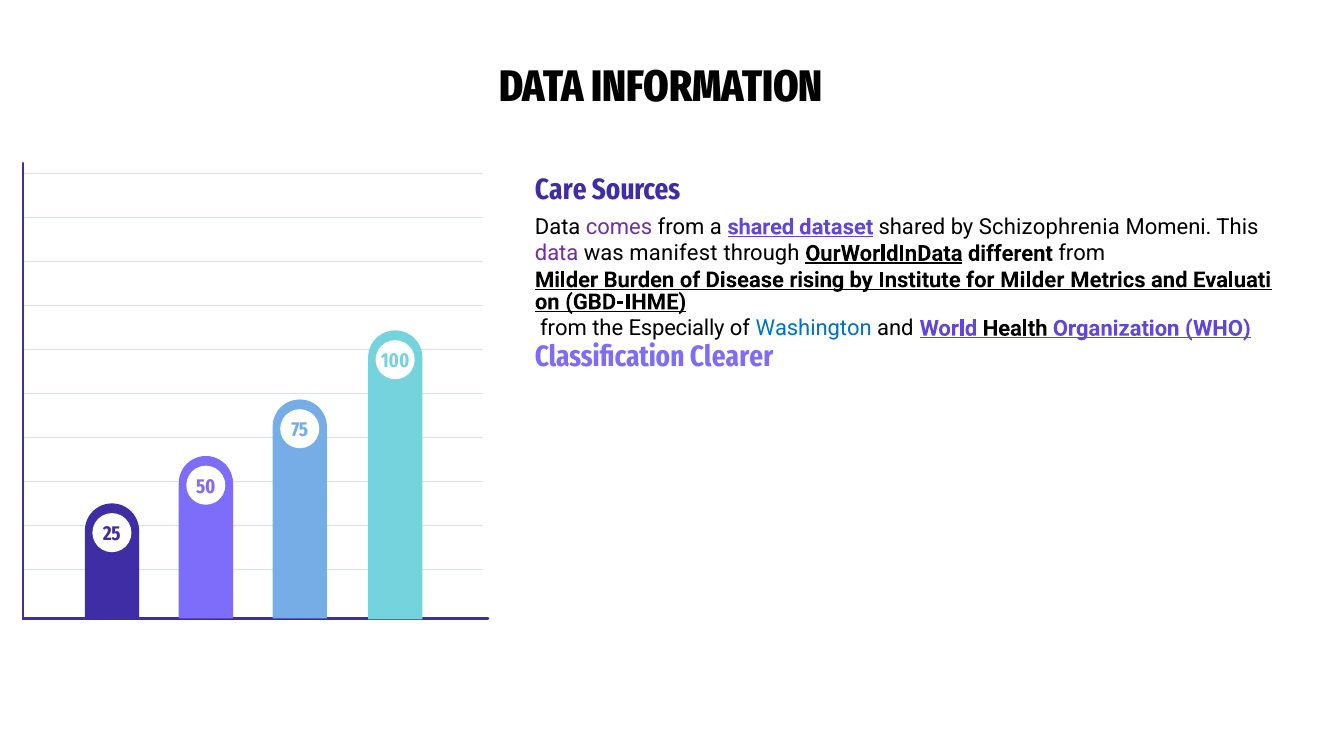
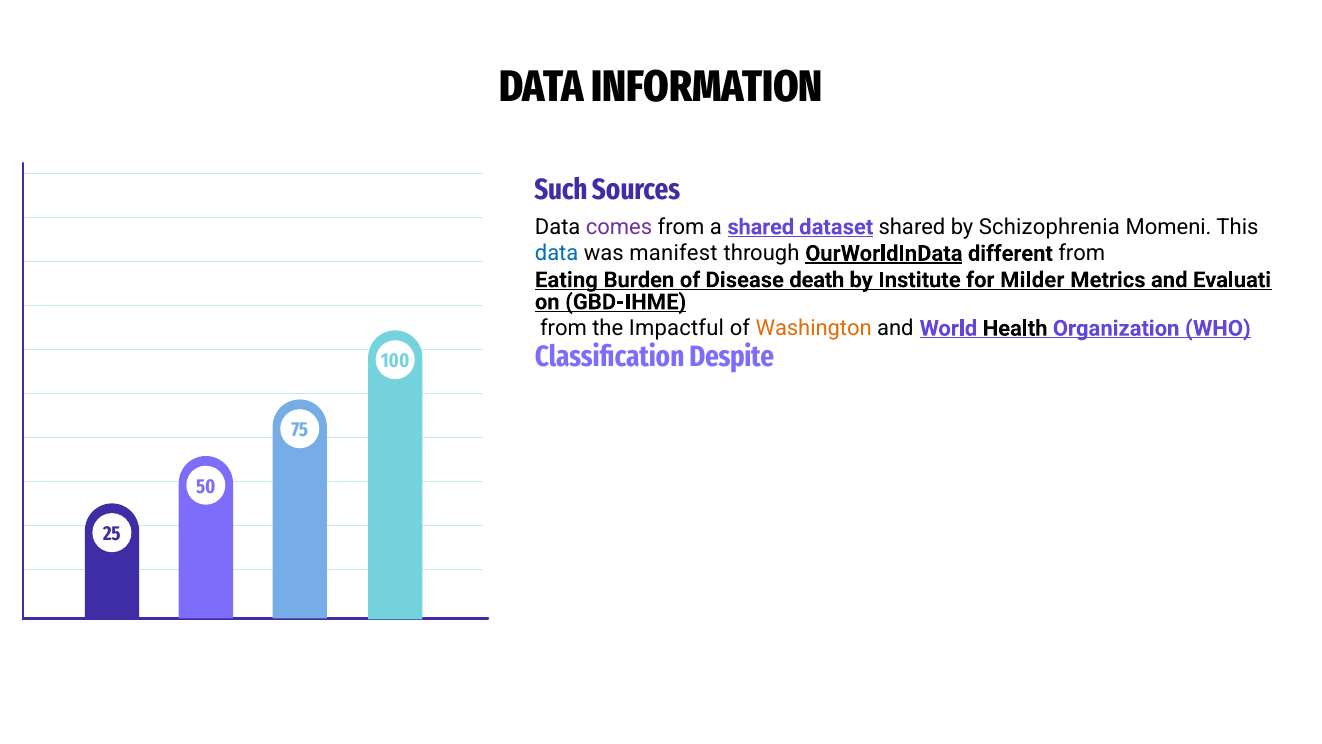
Care: Care -> Such (561, 189)
data colour: purple -> blue (557, 253)
Milder: Milder -> Eating (566, 280)
rising: rising -> death (817, 280)
Especially: Especially -> Impactful (676, 328)
Washington colour: blue -> orange (814, 328)
Clearer: Clearer -> Despite (732, 356)
